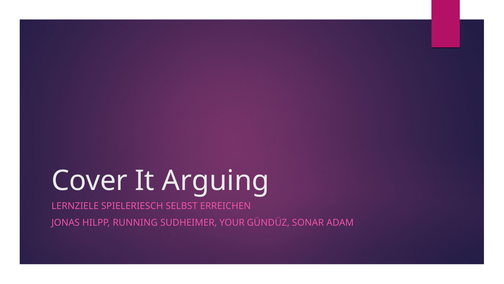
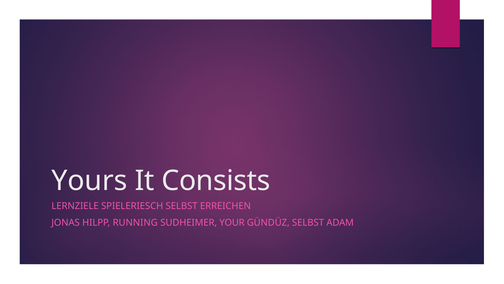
Cover: Cover -> Yours (89, 181)
Arguing: Arguing -> Consists (216, 181)
GÜNDÜZ SONAR: SONAR -> SELBST (308, 222)
